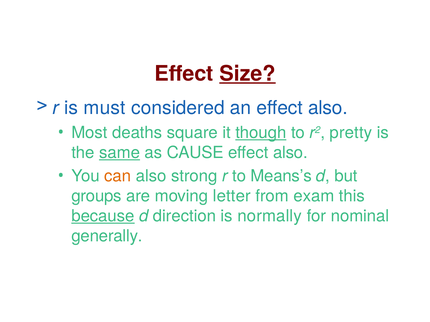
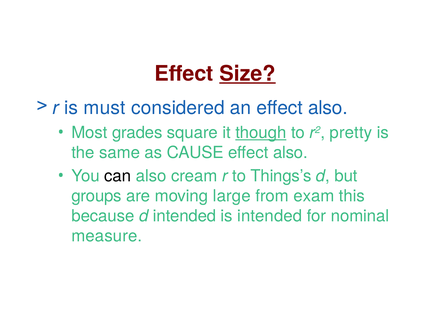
deaths: deaths -> grades (137, 133)
same underline: present -> none (120, 153)
can colour: orange -> black (118, 176)
strong: strong -> cream (194, 176)
Means’s: Means’s -> Things’s (281, 176)
letter: letter -> large (232, 196)
because underline: present -> none (103, 216)
d direction: direction -> intended (185, 216)
is normally: normally -> intended (270, 216)
generally: generally -> measure (107, 237)
